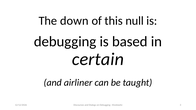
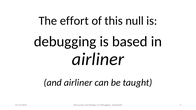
down: down -> effort (74, 21)
certain: certain -> airliner (98, 59)
